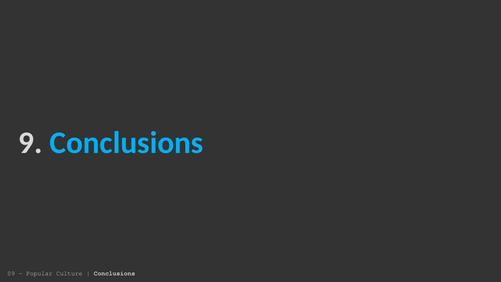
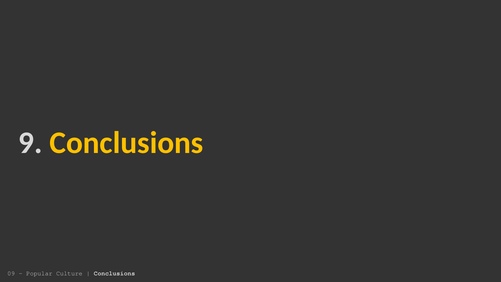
Conclusions colour: light blue -> yellow (126, 143)
